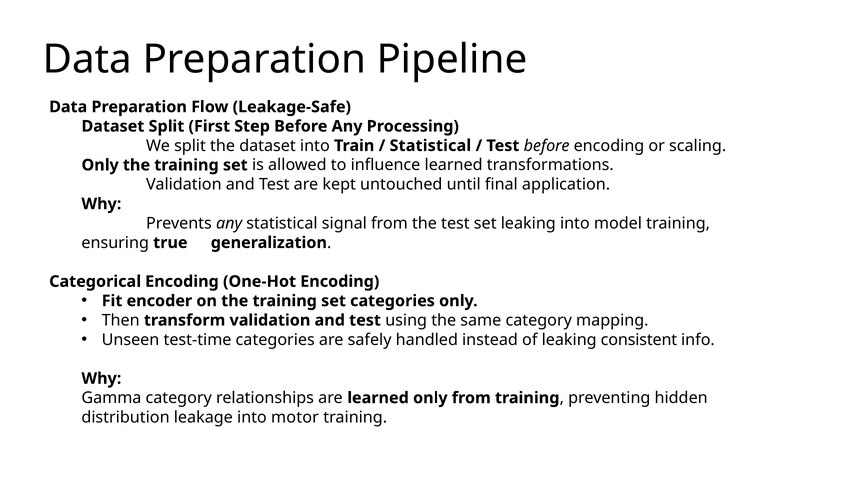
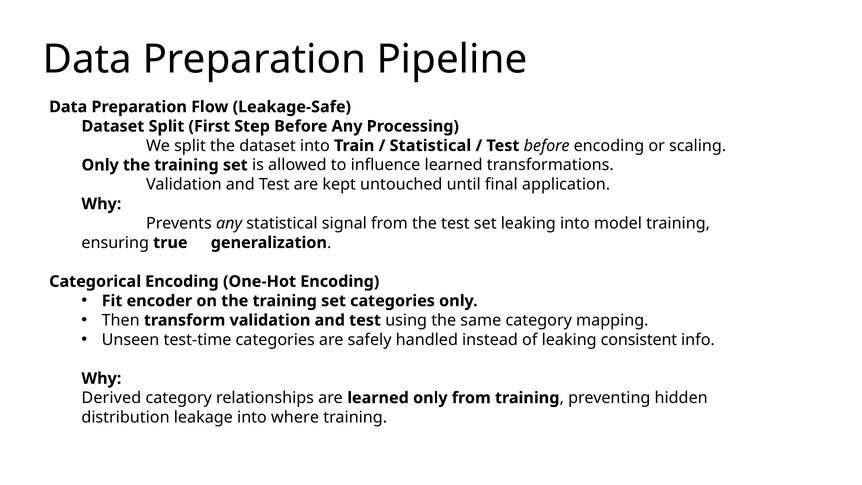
Gamma: Gamma -> Derived (111, 398)
motor: motor -> where (295, 417)
